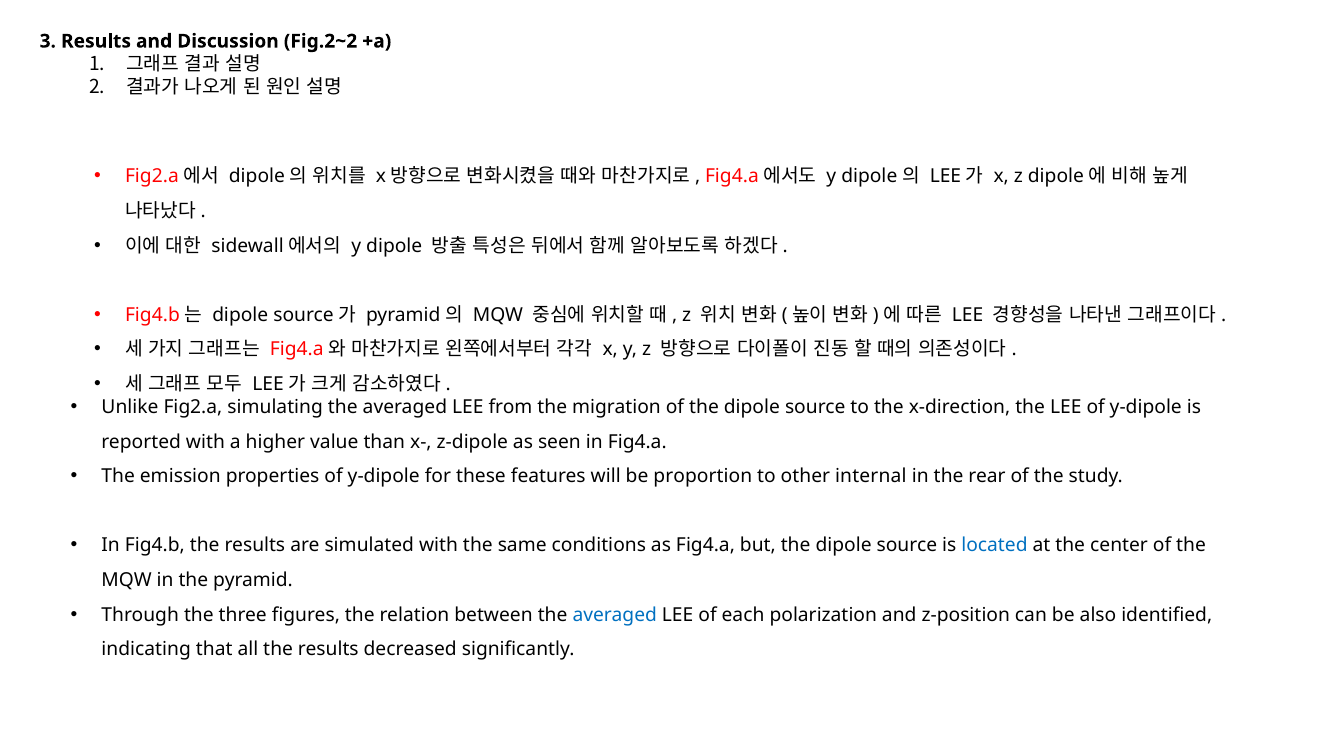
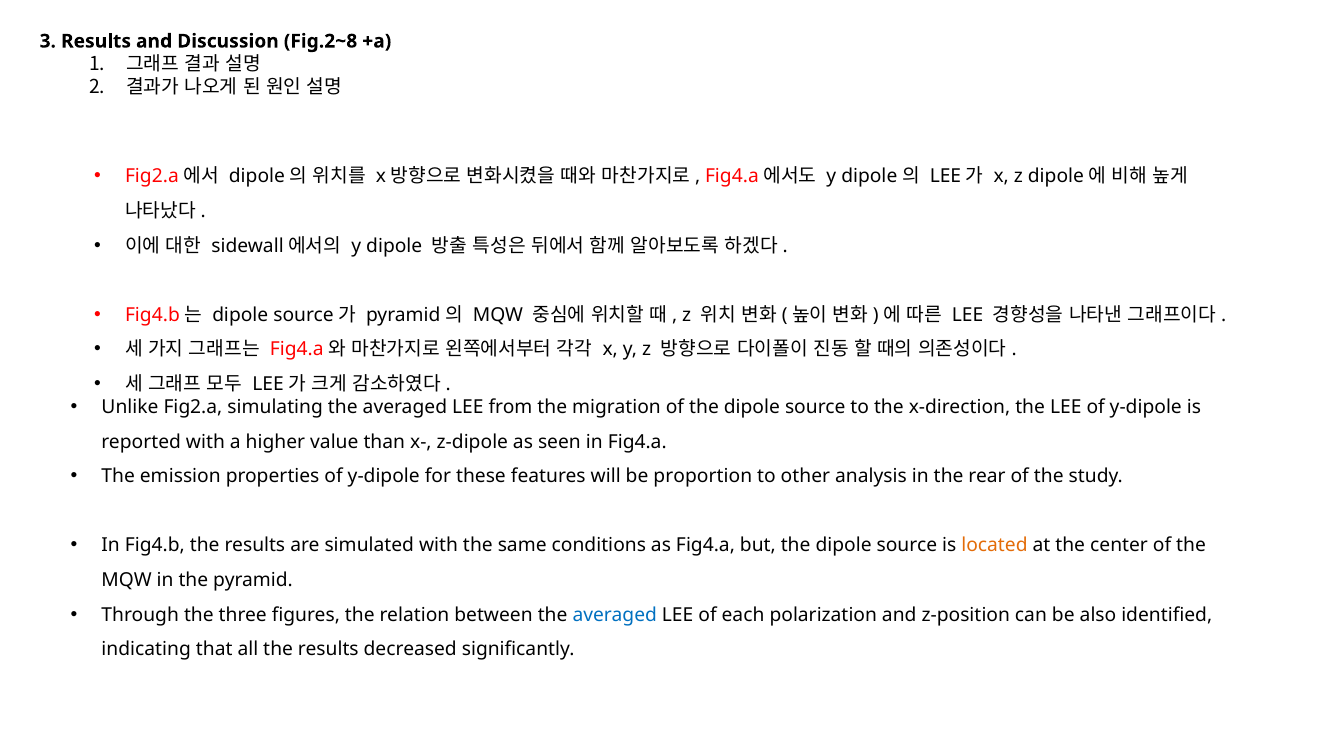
Fig.2~2: Fig.2~2 -> Fig.2~8 (321, 41)
internal: internal -> analysis (871, 477)
located colour: blue -> orange (994, 546)
